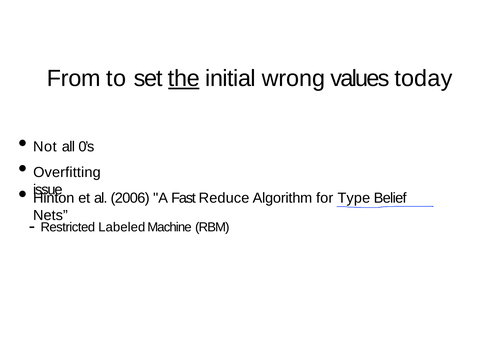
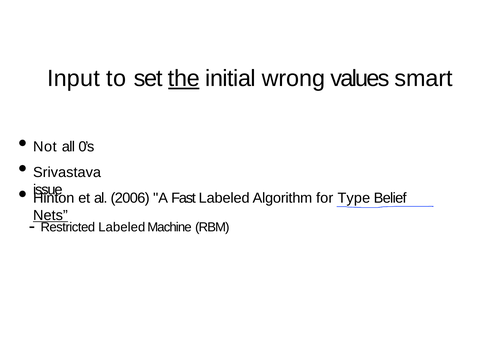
From: From -> Input (73, 78)
today: today -> smart (424, 78)
Overfitting: Overfitting -> Srivastava (67, 172)
Fast Reduce: Reduce -> Labeled (224, 198)
Nets underline: none -> present (50, 215)
